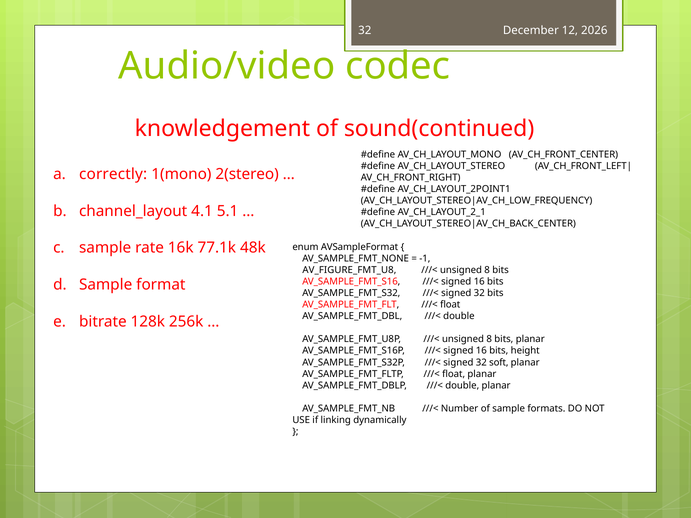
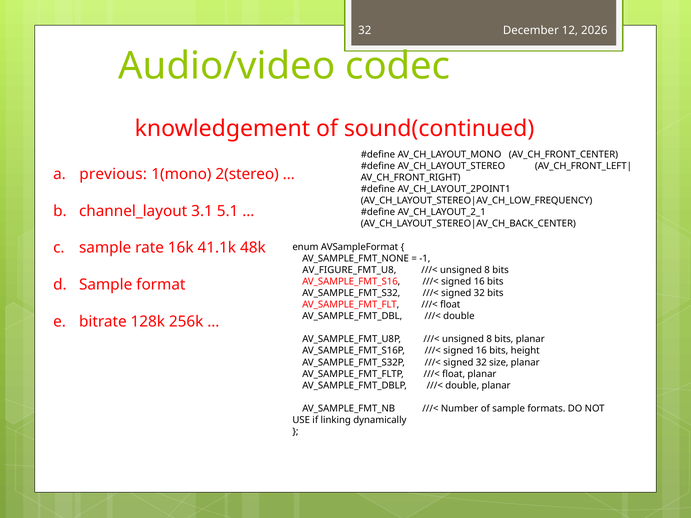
correctly: correctly -> previous (113, 174)
4.1: 4.1 -> 3.1 (202, 211)
77.1k: 77.1k -> 41.1k (217, 248)
soft: soft -> size (499, 363)
